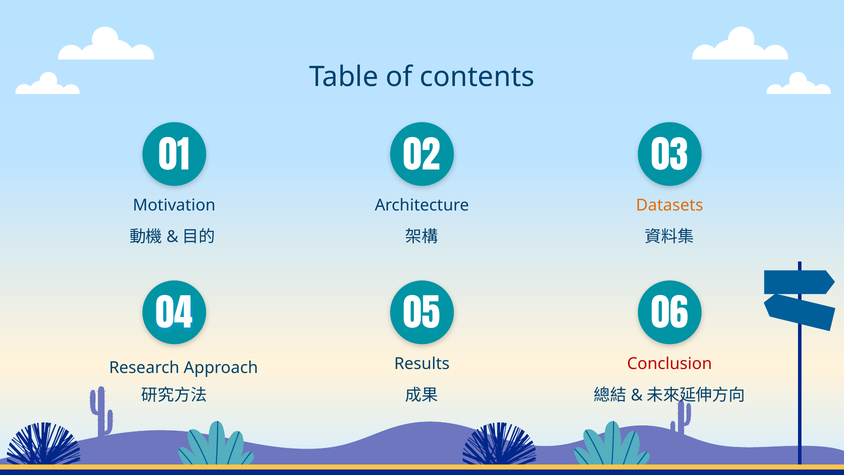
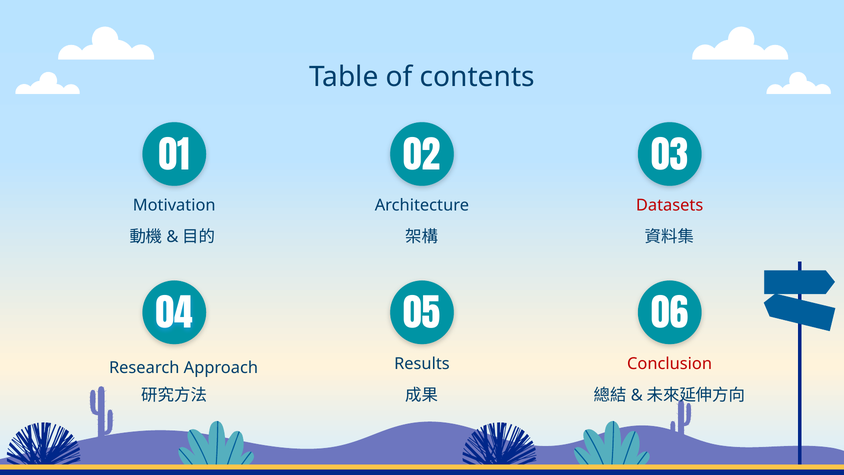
Datasets colour: orange -> red (670, 205)
